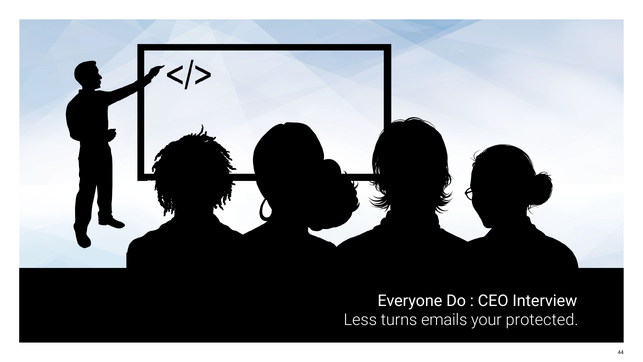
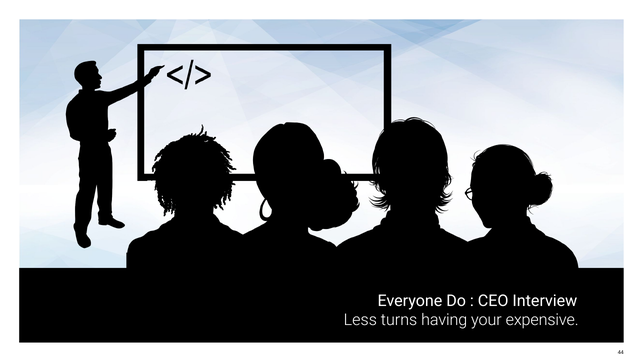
emails: emails -> having (444, 320)
protected: protected -> expensive (542, 320)
